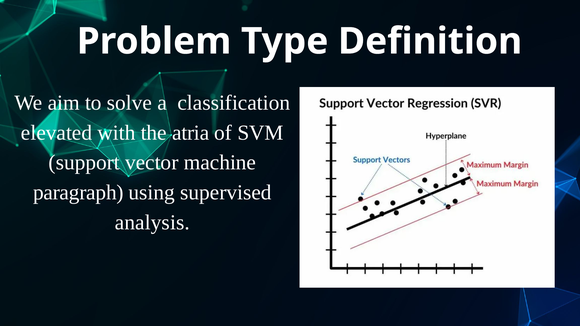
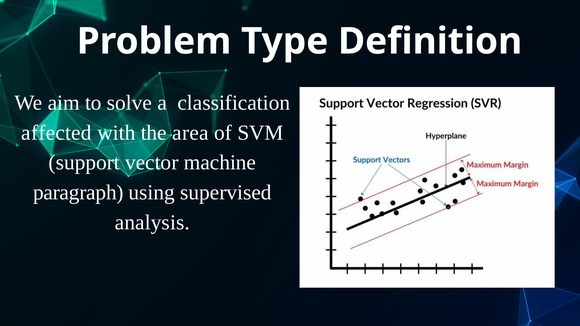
elevated: elevated -> affected (56, 133)
atria: atria -> area (190, 133)
